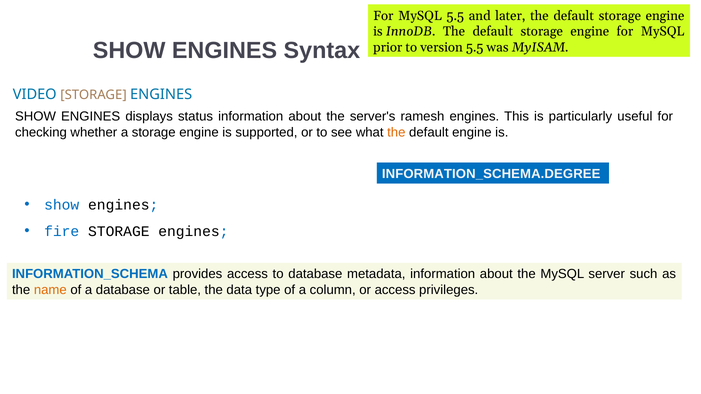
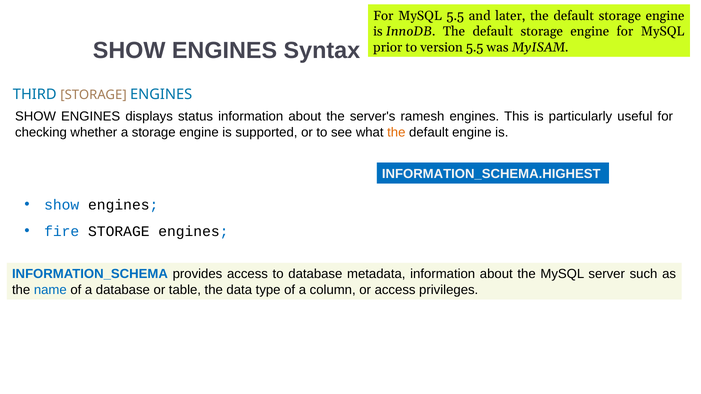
VIDEO: VIDEO -> THIRD (35, 94)
INFORMATION_SCHEMA.DEGREE: INFORMATION_SCHEMA.DEGREE -> INFORMATION_SCHEMA.HIGHEST (491, 174)
name colour: orange -> blue (50, 290)
